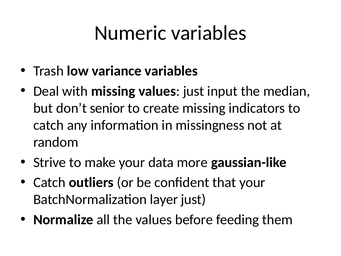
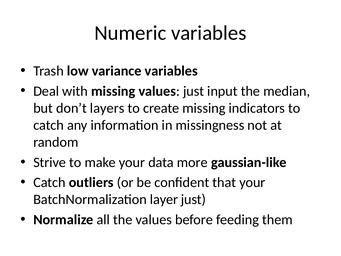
senior: senior -> layers (107, 108)
